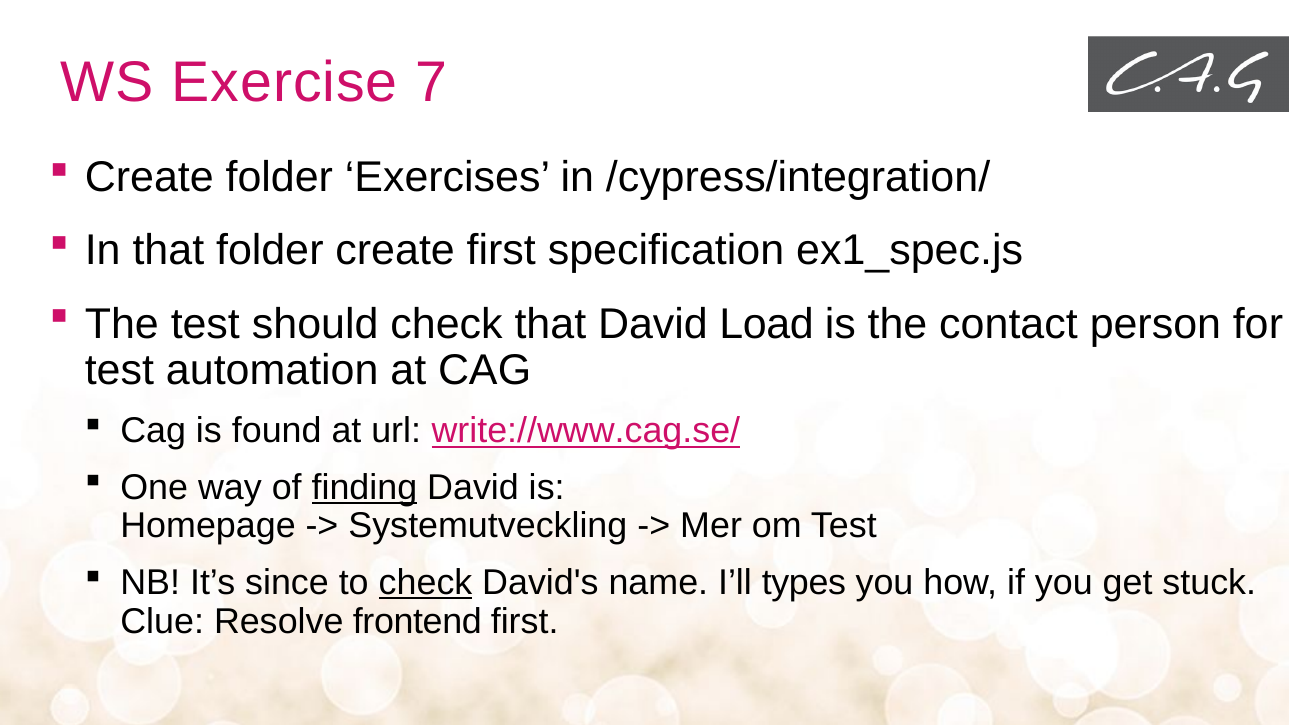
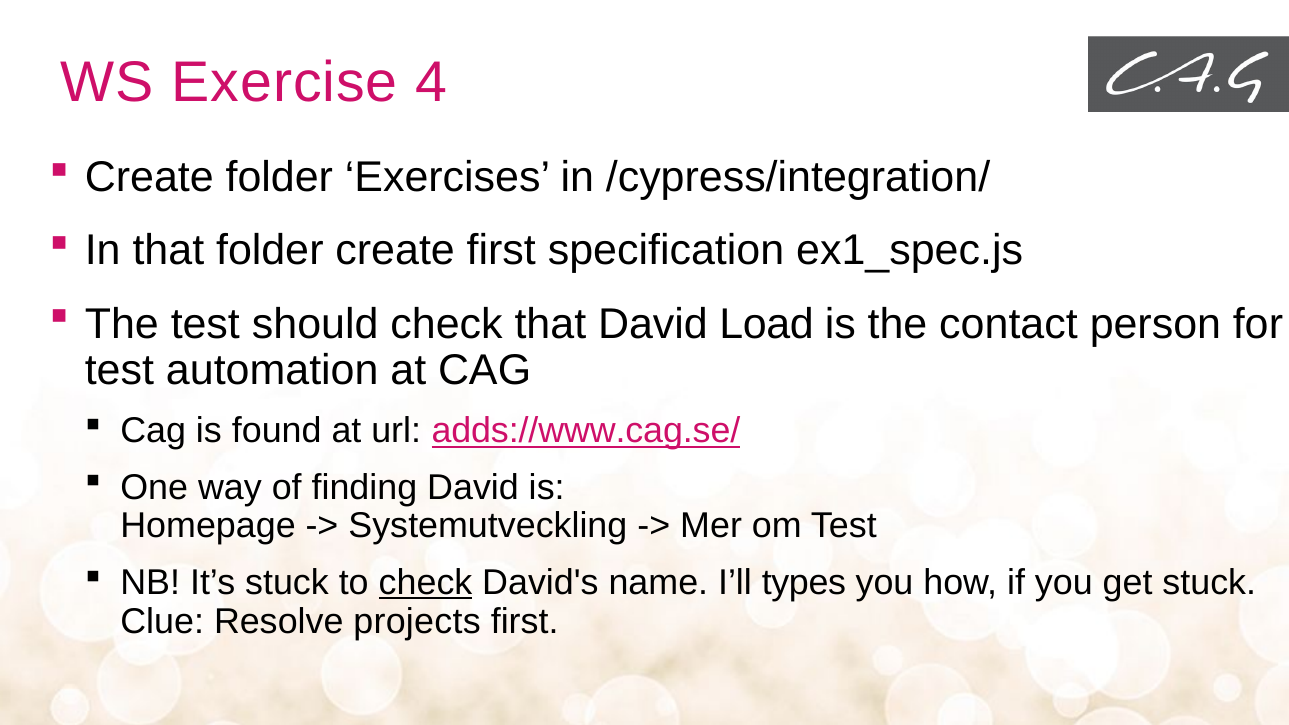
7: 7 -> 4 (431, 83)
write://www.cag.se/: write://www.cag.se/ -> adds://www.cag.se/ (586, 431)
finding underline: present -> none (364, 487)
It’s since: since -> stuck (287, 583)
frontend: frontend -> projects (417, 621)
